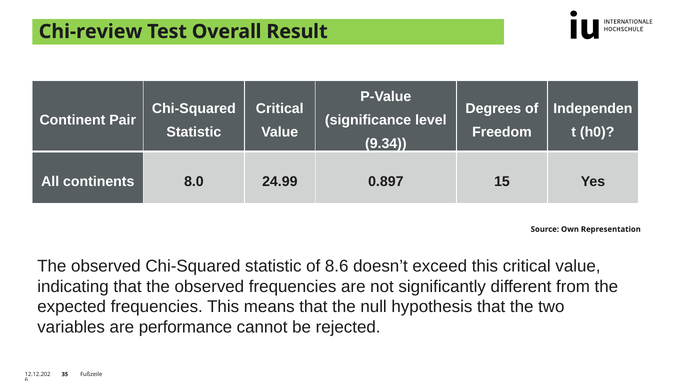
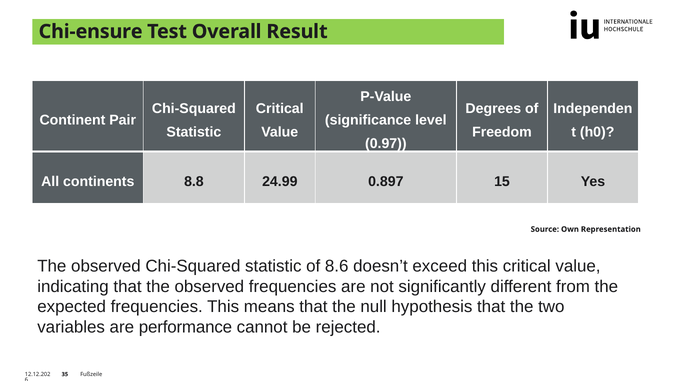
Chi-review: Chi-review -> Chi-ensure (91, 32)
9.34: 9.34 -> 0.97 (386, 144)
8.0: 8.0 -> 8.8 (194, 181)
